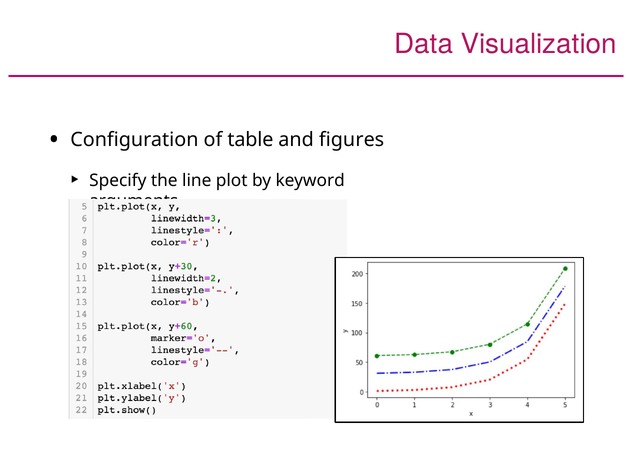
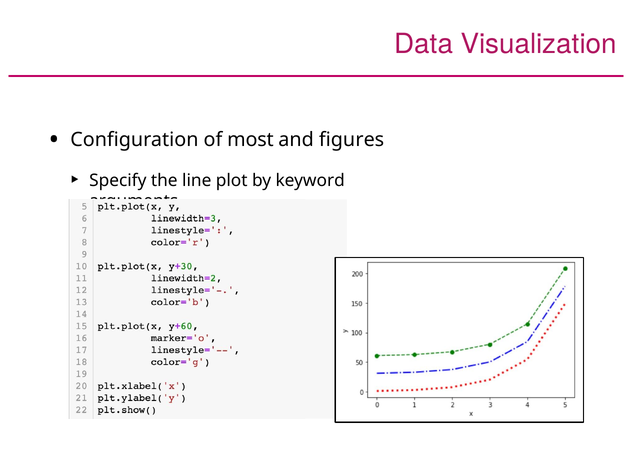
table: table -> most (250, 140)
